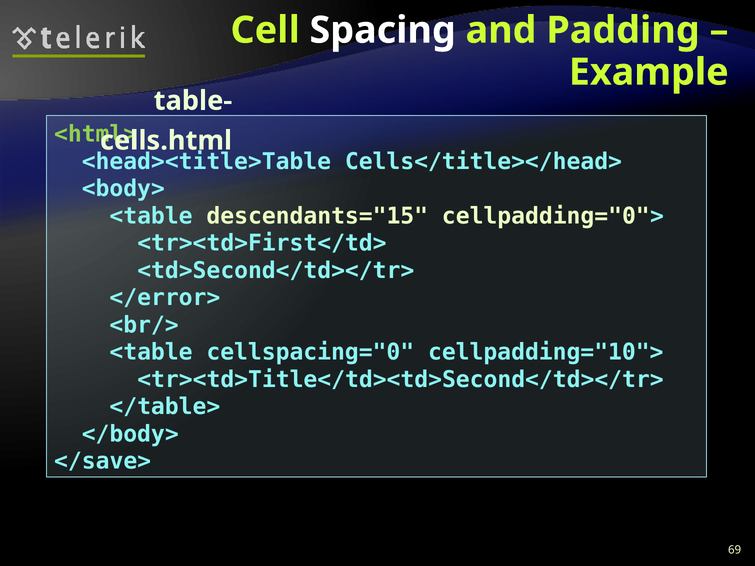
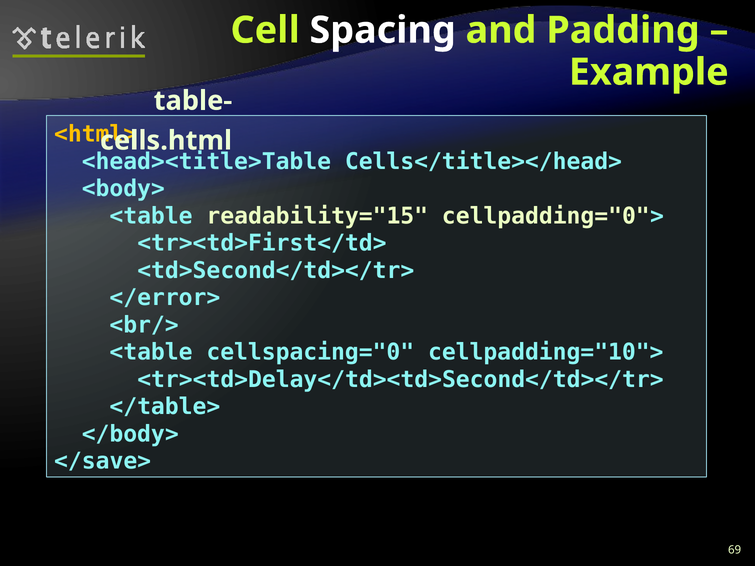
<html> colour: light green -> yellow (96, 134)
descendants="15: descendants="15 -> readability="15 (317, 216)
<tr><td>Title</td><td>Second</td></tr>: <tr><td>Title</td><td>Second</td></tr> -> <tr><td>Delay</td><td>Second</td></tr> (400, 380)
